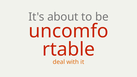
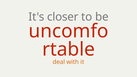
about: about -> closer (63, 17)
